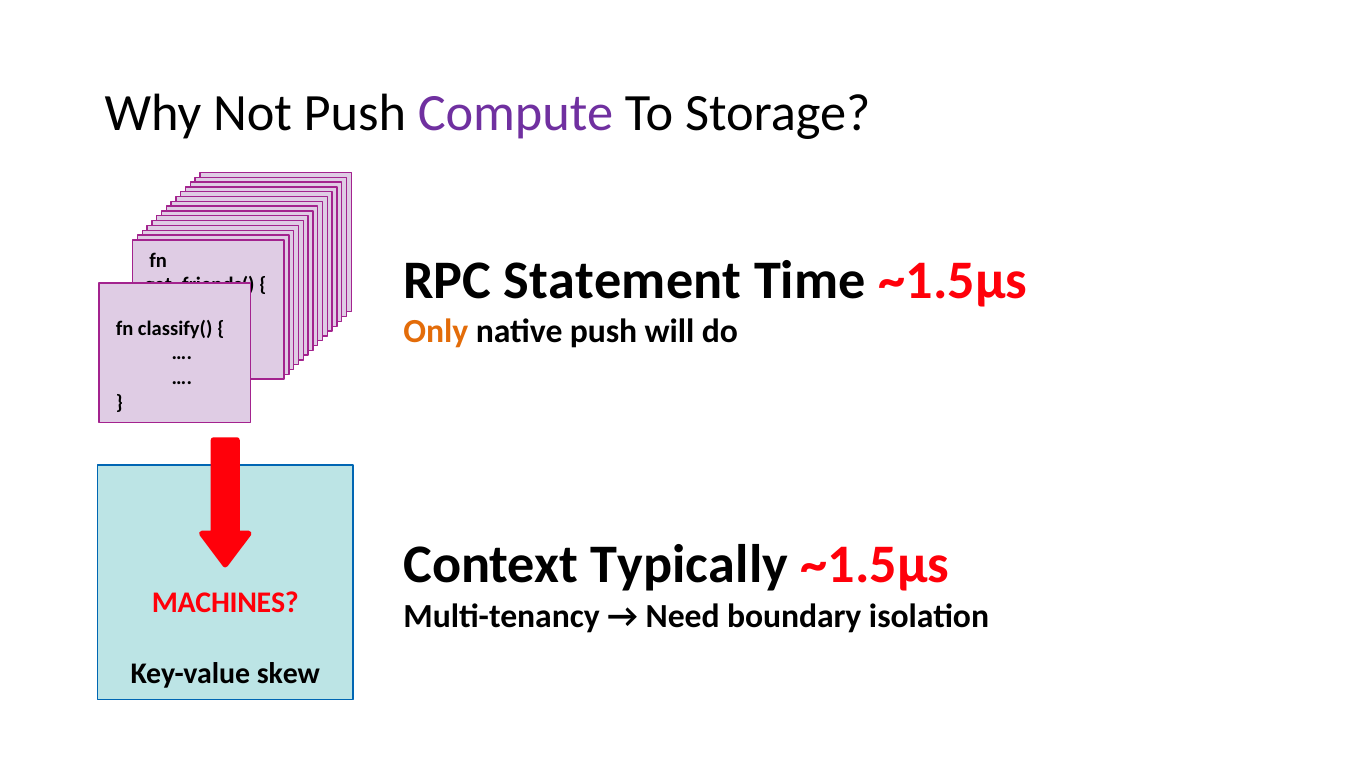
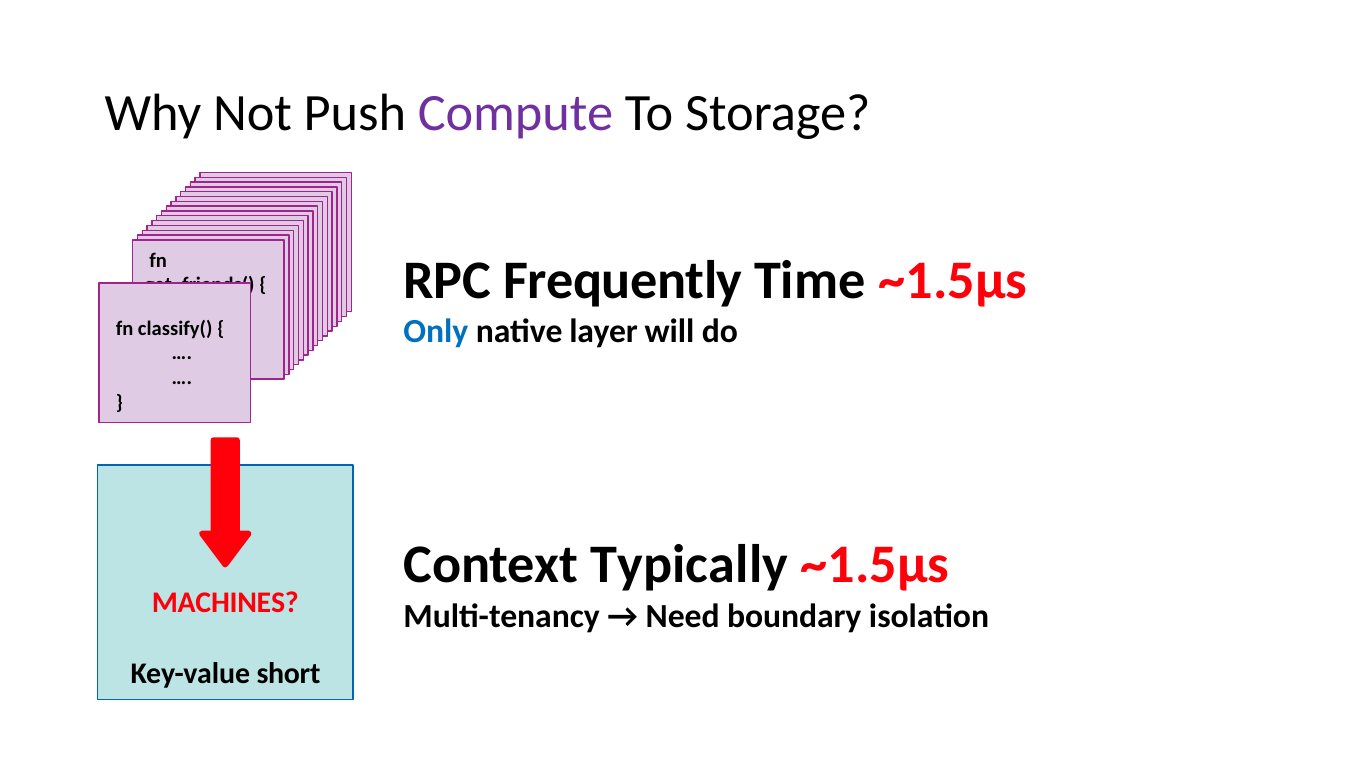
Statement: Statement -> Frequently (623, 280)
Only colour: orange -> blue (436, 331)
native push: push -> layer (604, 331)
skew: skew -> short (289, 674)
